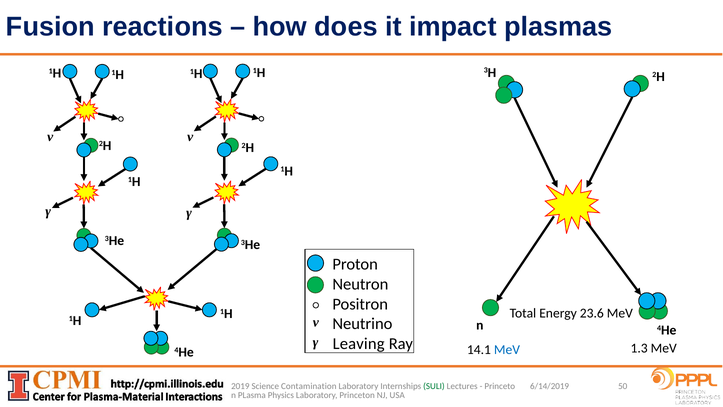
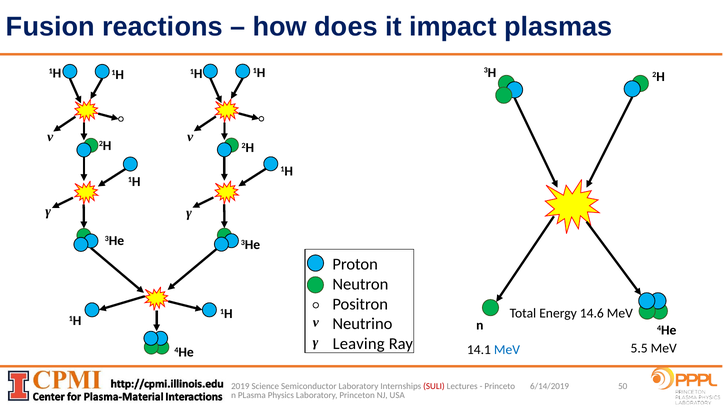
23.6: 23.6 -> 14.6 (592, 313)
1.3: 1.3 -> 5.5 (639, 348)
Contamination: Contamination -> Semiconductor (309, 386)
SULI colour: green -> red (434, 386)
